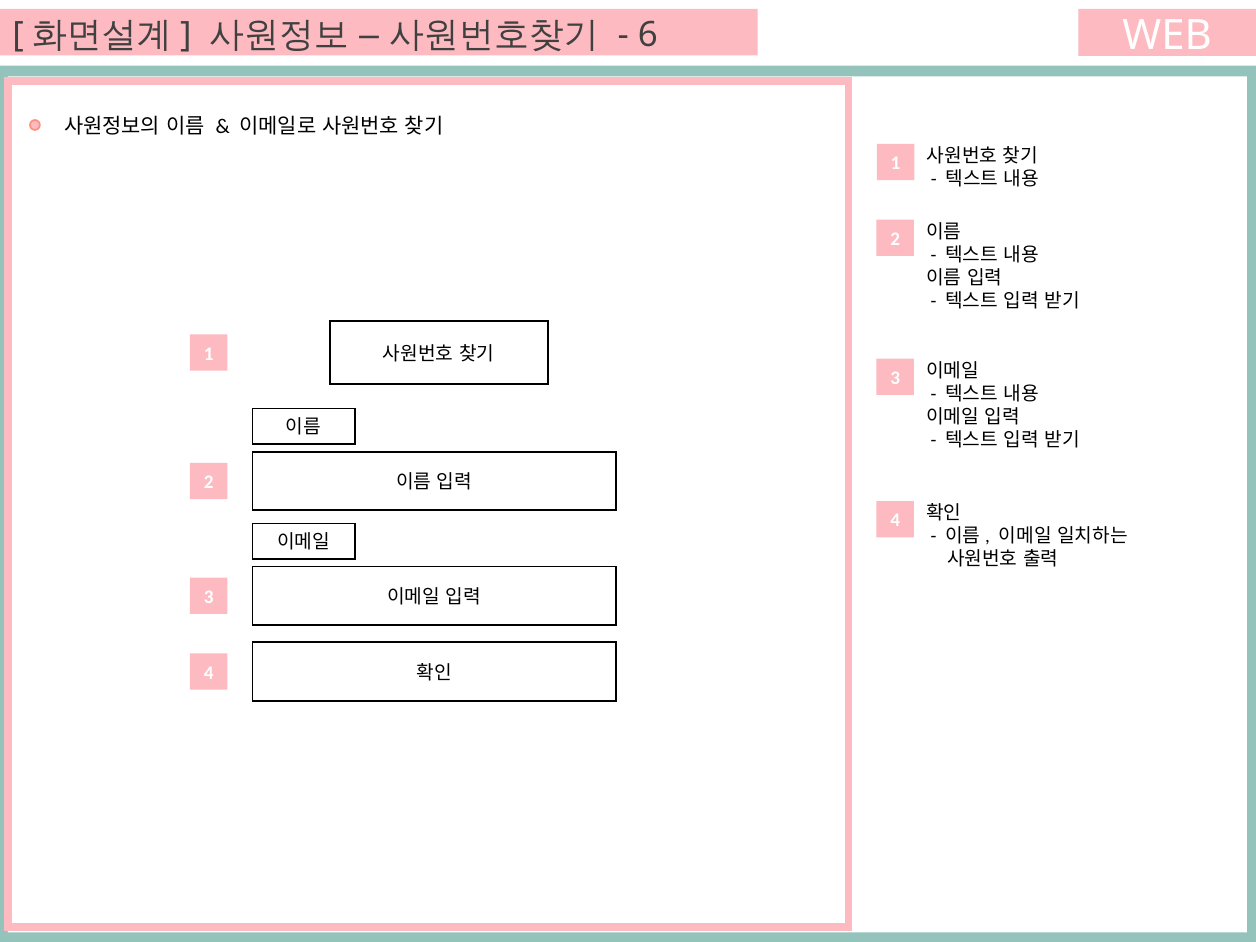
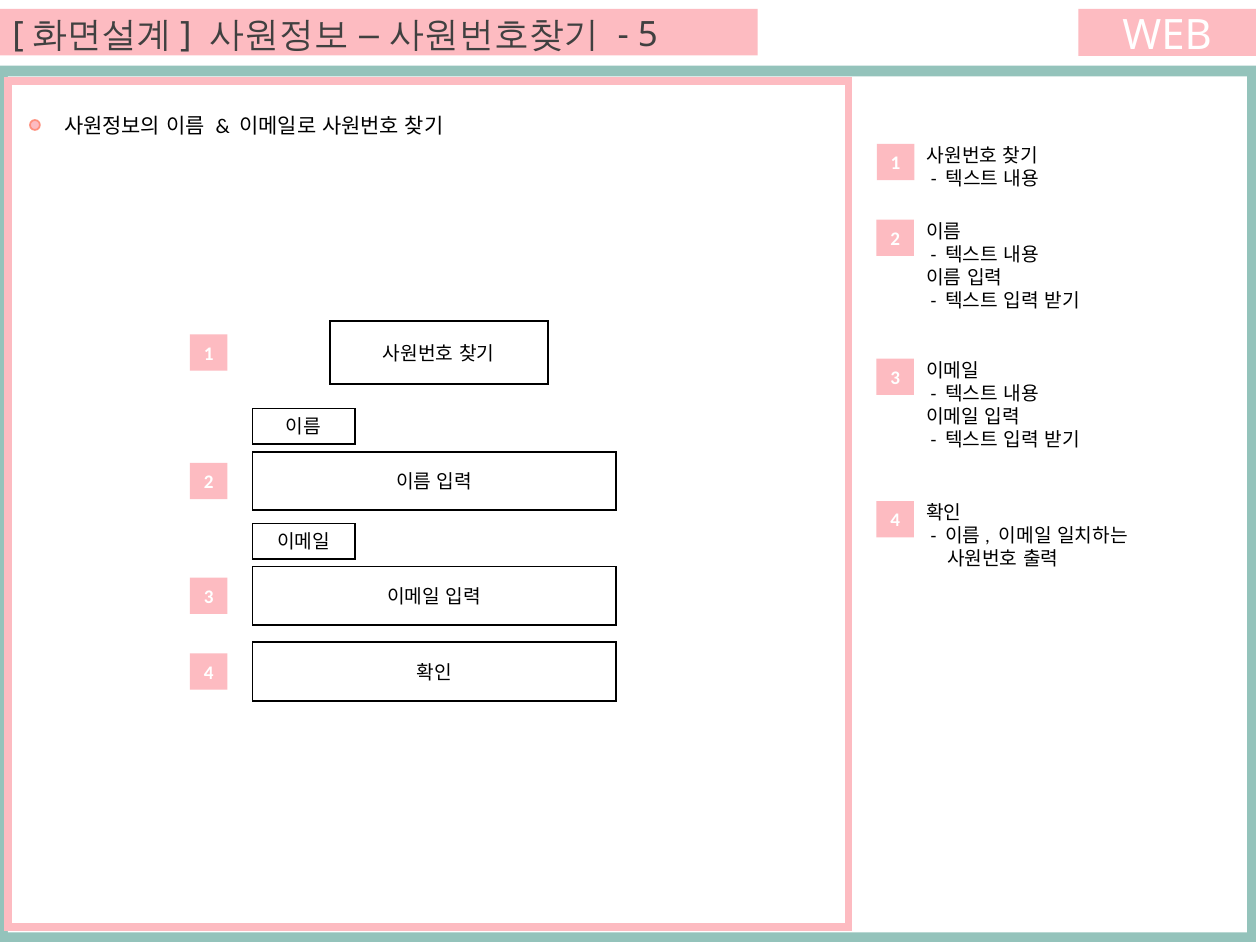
6: 6 -> 5 (648, 35)
